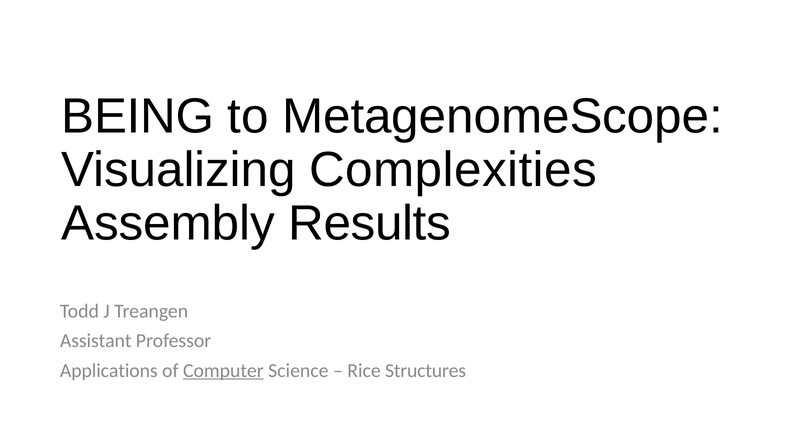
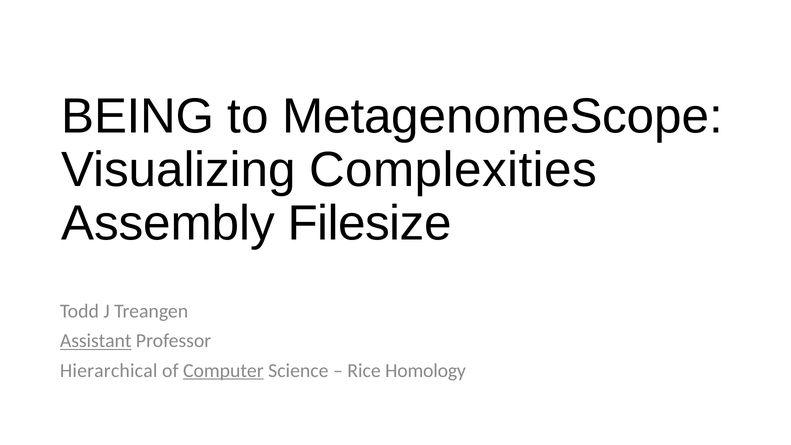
Results: Results -> Filesize (370, 223)
Assistant underline: none -> present (96, 341)
Applications: Applications -> Hierarchical (109, 370)
Structures: Structures -> Homology (426, 370)
